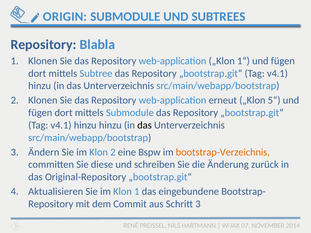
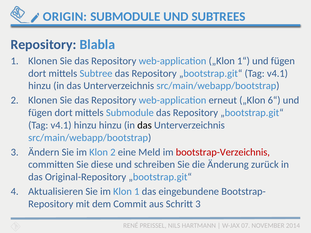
5“: 5“ -> 6“ (274, 100)
Bspw: Bspw -> Meld (149, 152)
bootstrap-Verzeichnis colour: orange -> red (223, 152)
